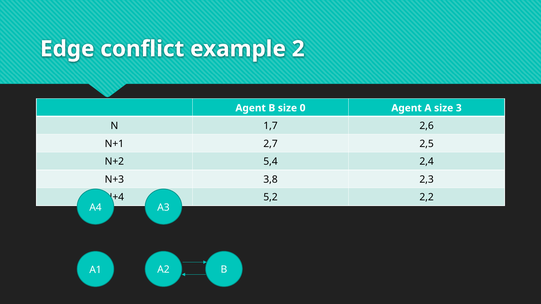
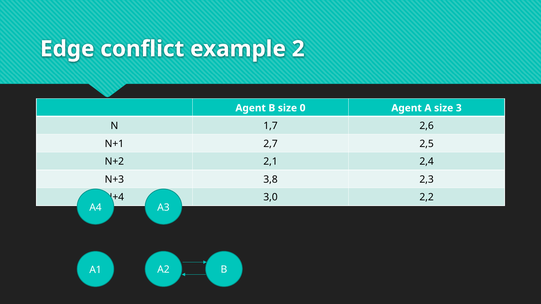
5,4: 5,4 -> 2,1 (270, 162)
5,2: 5,2 -> 3,0 (270, 197)
